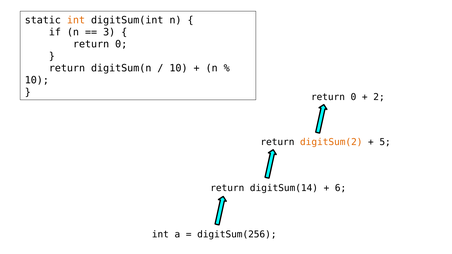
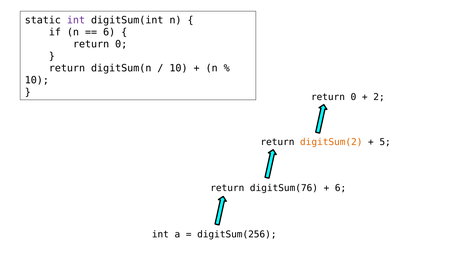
int colour: orange -> purple (76, 20)
3: 3 -> 6 (109, 32)
digitSum(14: digitSum(14 -> digitSum(76 (284, 188)
